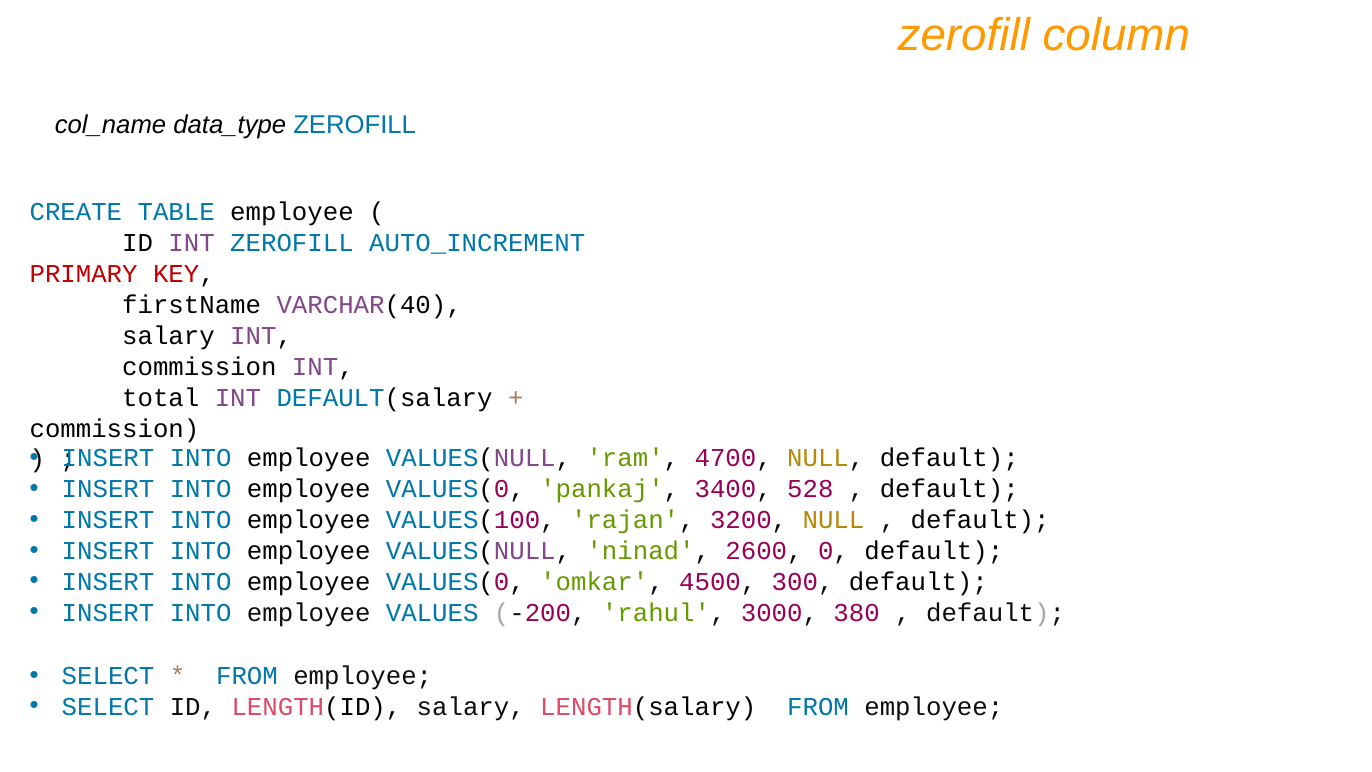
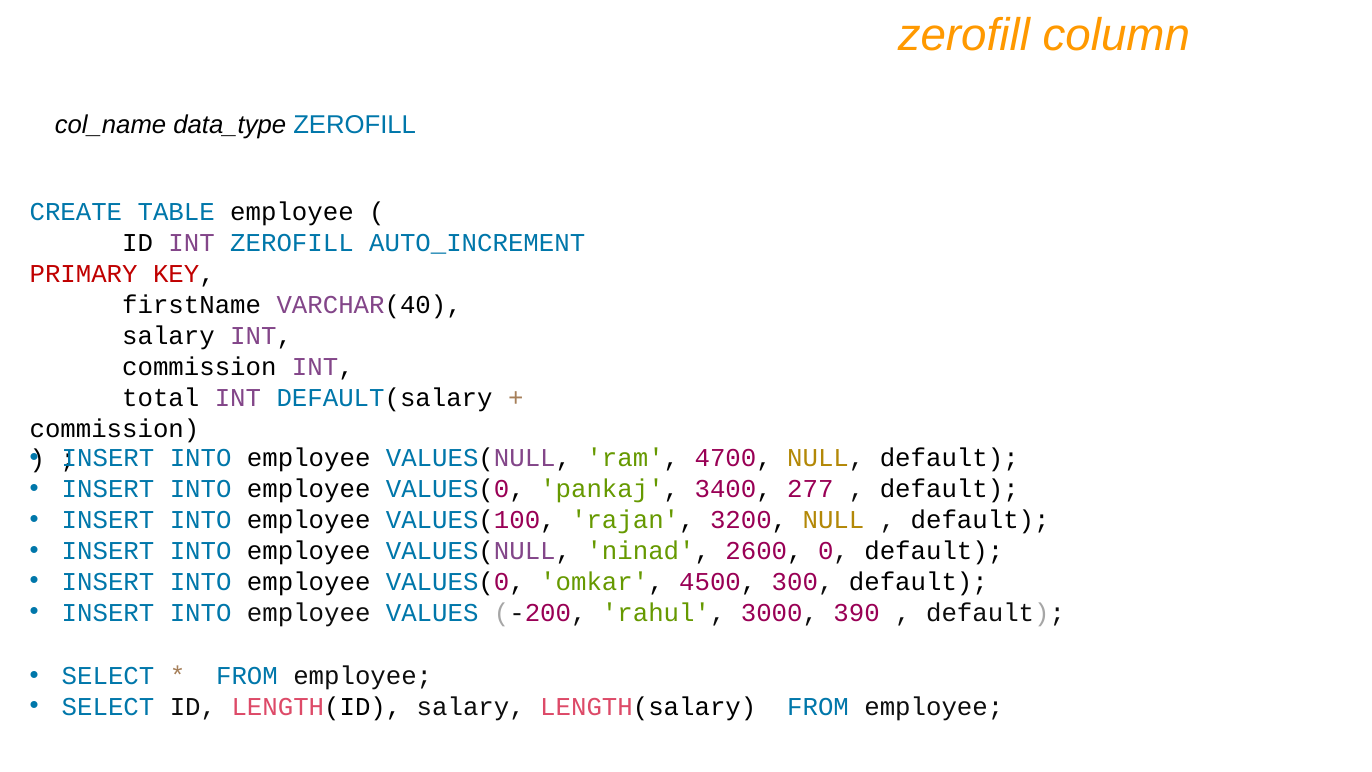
528: 528 -> 277 (810, 489)
380: 380 -> 390 (857, 613)
